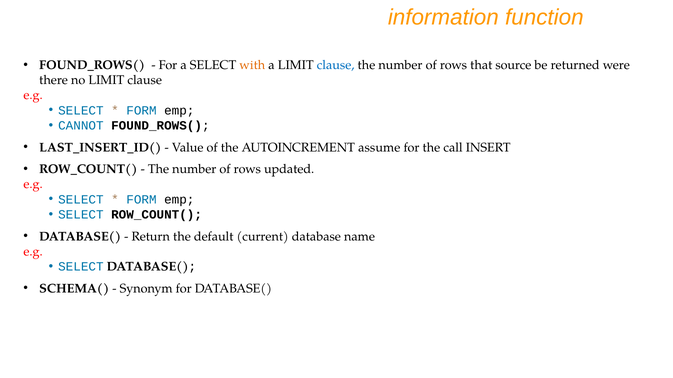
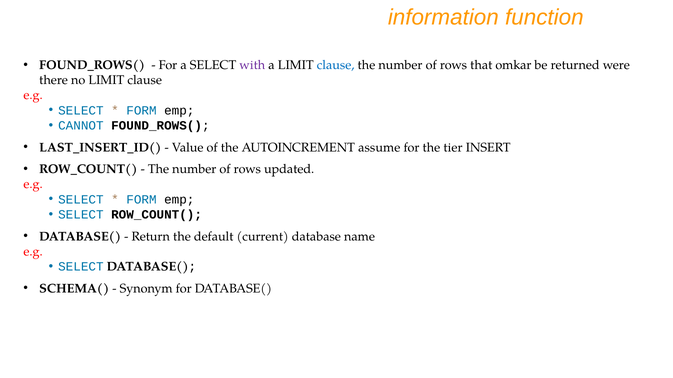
with colour: orange -> purple (252, 65)
source: source -> omkar (513, 65)
call: call -> tier (453, 148)
